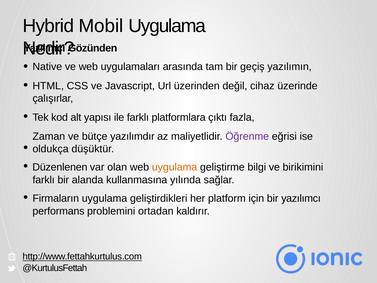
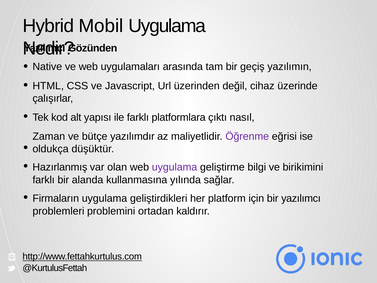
fazla: fazla -> nasıl (242, 117)
Düzenlenen: Düzenlenen -> Hazırlanmış (60, 167)
uygulama colour: orange -> purple (175, 167)
performans: performans -> problemleri (58, 211)
